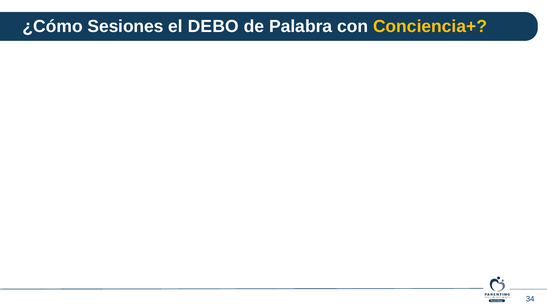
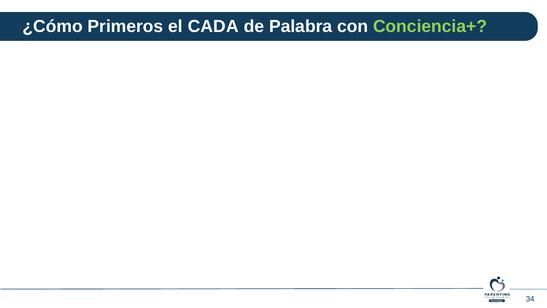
Sesiones: Sesiones -> Primeros (125, 26)
DEBO: DEBO -> CADA (213, 26)
Conciencia+ colour: yellow -> light green (430, 26)
